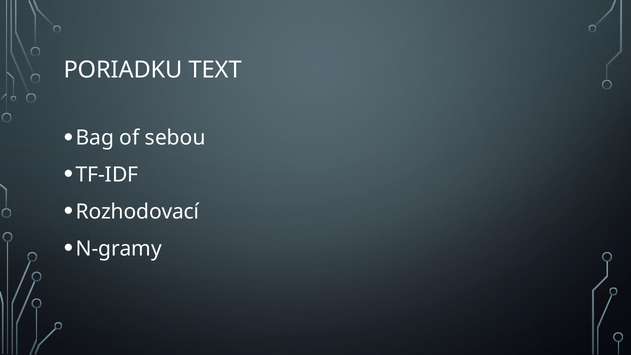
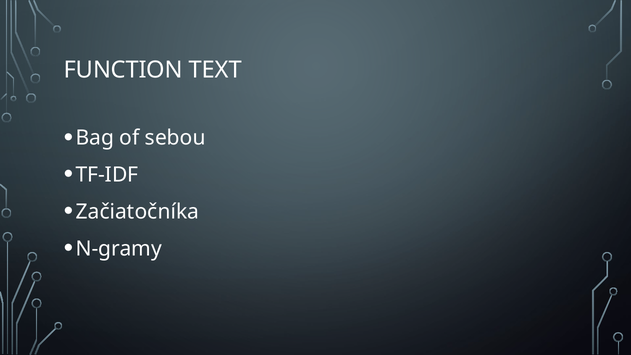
PORIADKU: PORIADKU -> FUNCTION (123, 70)
Rozhodovací: Rozhodovací -> Začiatočníka (137, 212)
